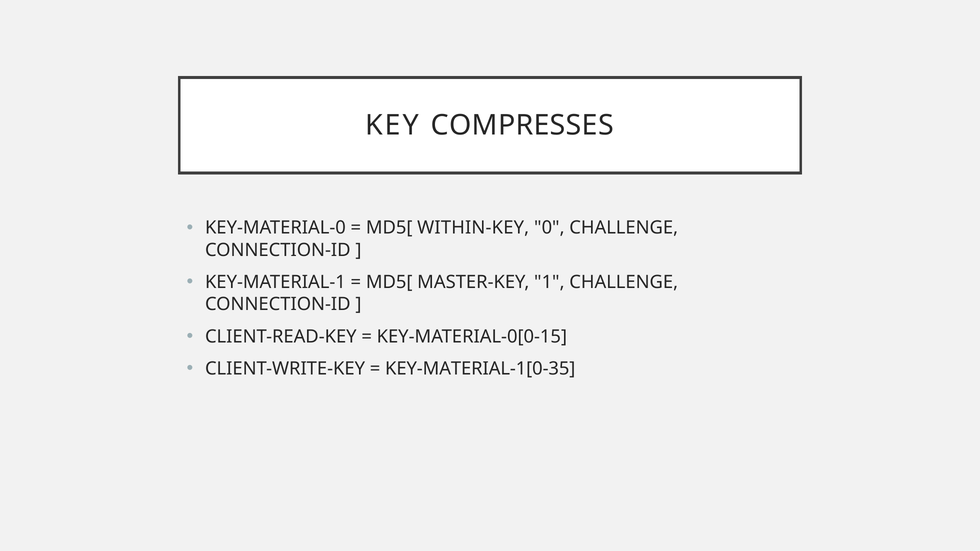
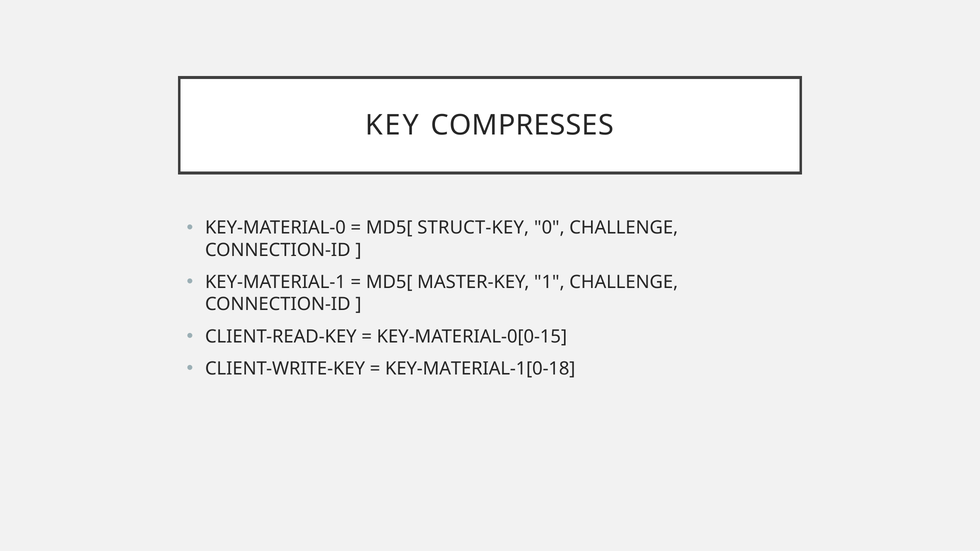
WITHIN-KEY: WITHIN-KEY -> STRUCT-KEY (473, 228)
KEY-MATERIAL-1[0-35: KEY-MATERIAL-1[0-35 -> KEY-MATERIAL-1[0-18 (480, 369)
